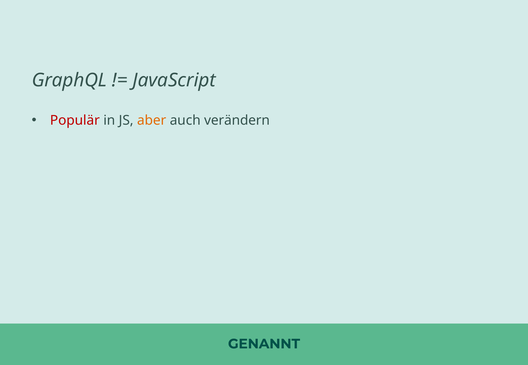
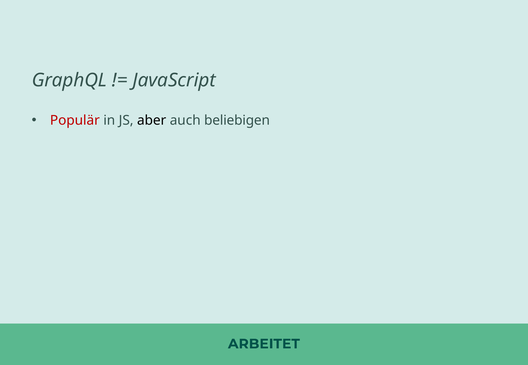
aber colour: orange -> black (152, 121)
verändern: verändern -> beliebigen (237, 121)
GENANNT: GENANNT -> ARBEITET (264, 344)
